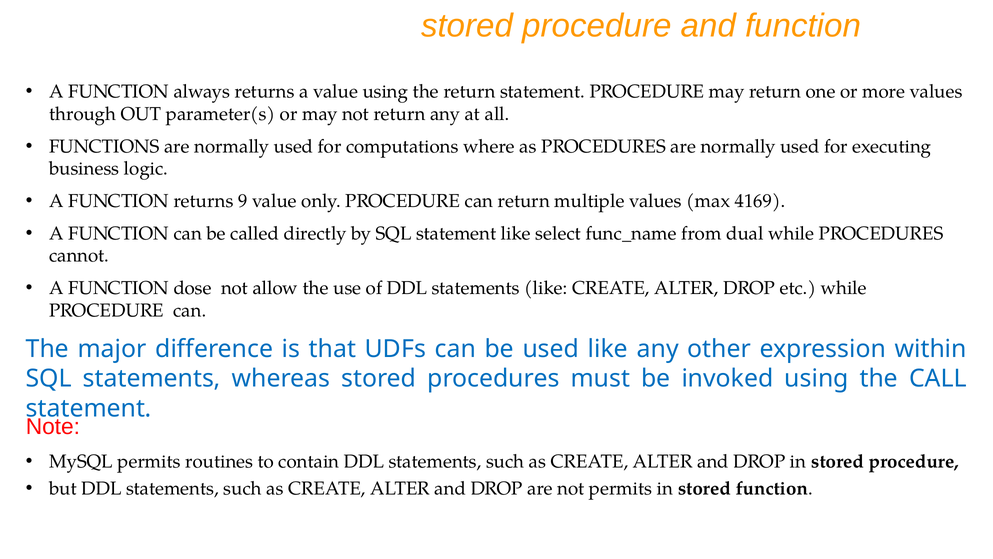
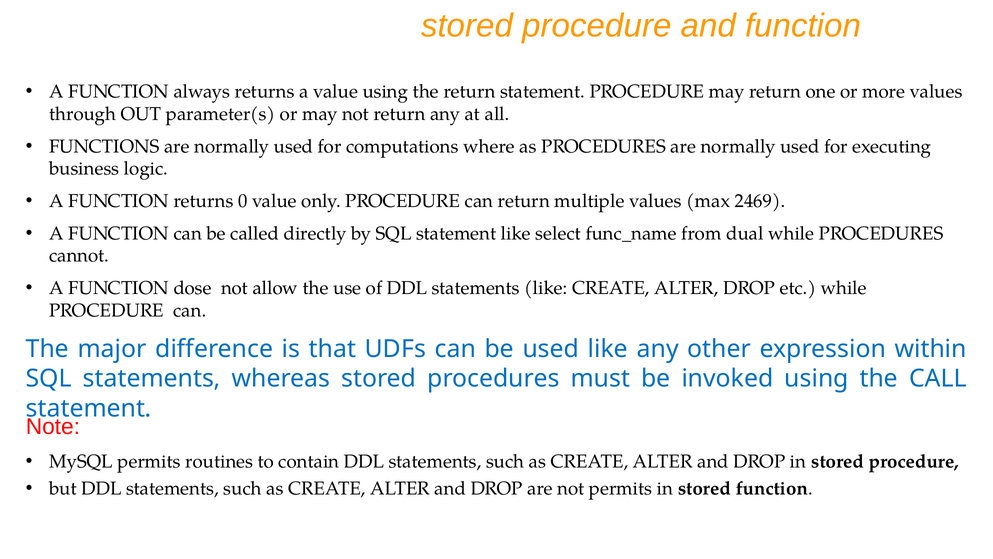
9: 9 -> 0 (243, 201)
4169: 4169 -> 2469 (760, 201)
